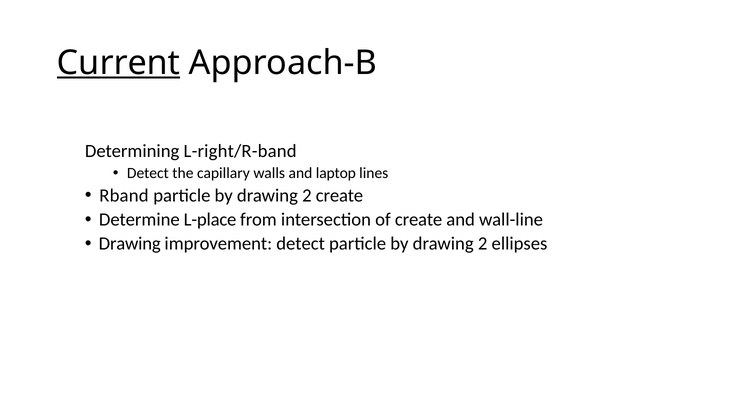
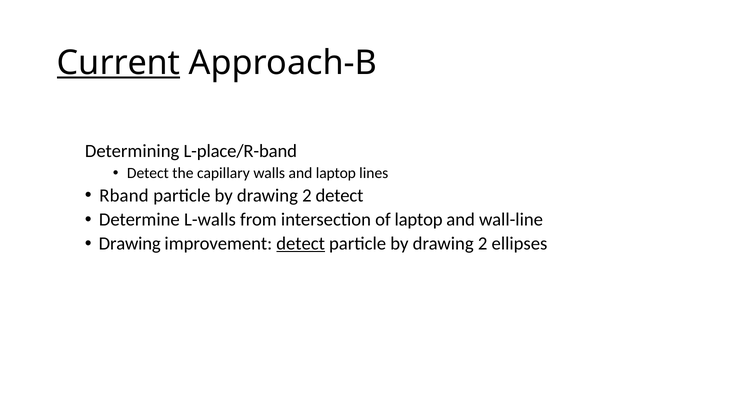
L-right/R-band: L-right/R-band -> L-place/R-band (240, 151)
2 create: create -> detect (339, 196)
L-place: L-place -> L-walls (210, 220)
of create: create -> laptop (419, 220)
detect underline: none -> present (301, 244)
